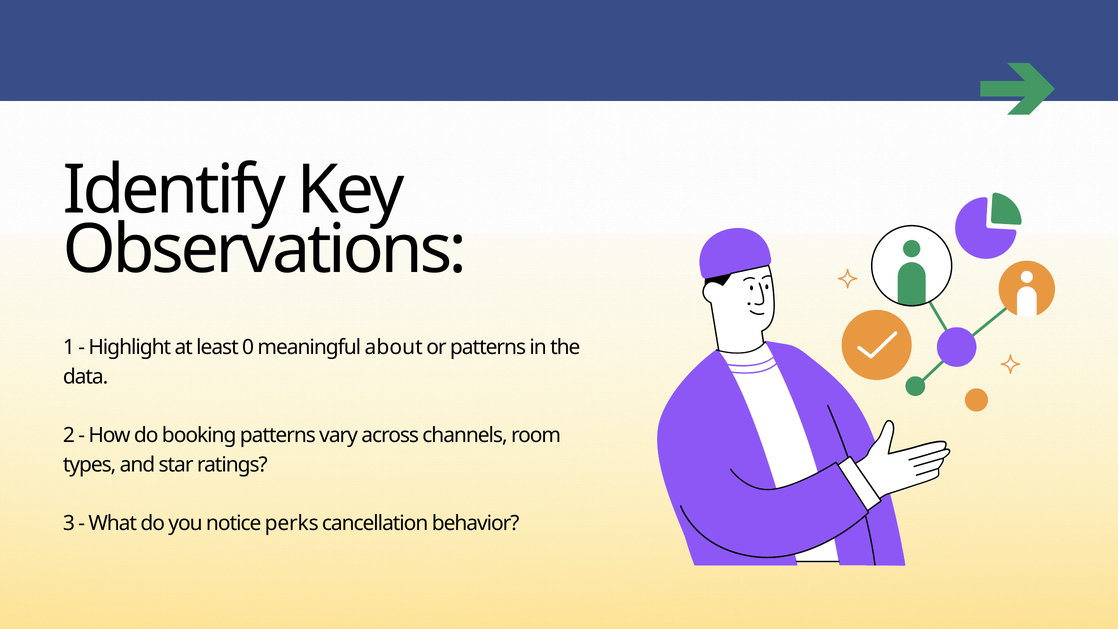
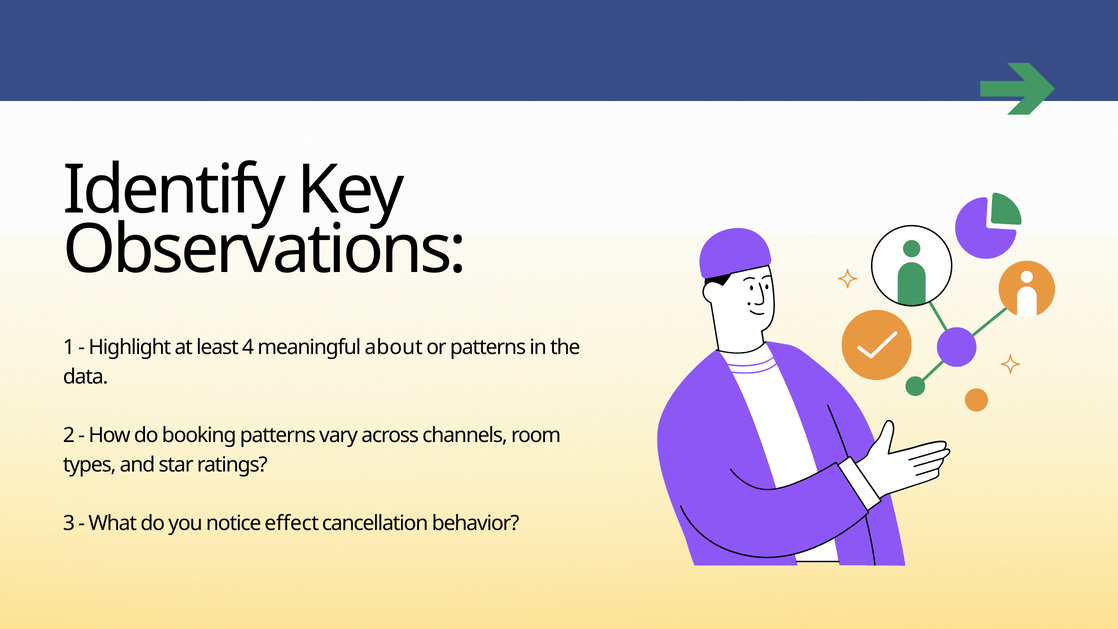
0: 0 -> 4 (248, 347)
perks: perks -> effect (292, 523)
